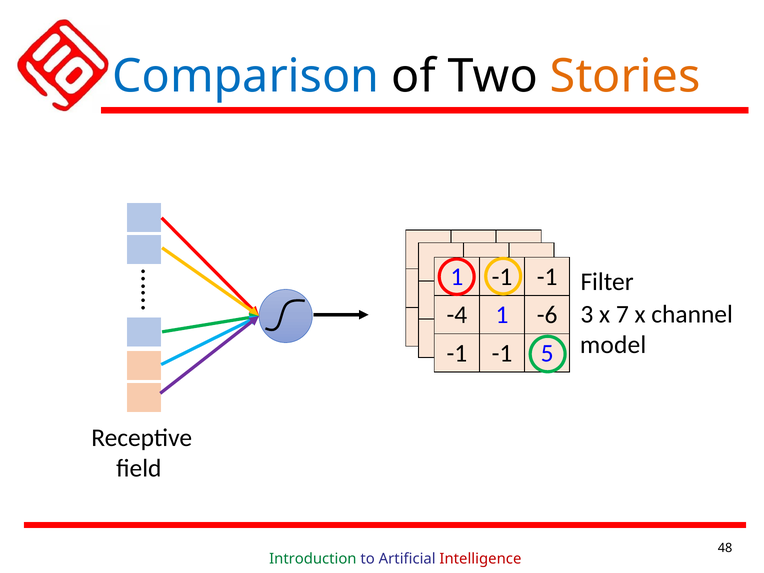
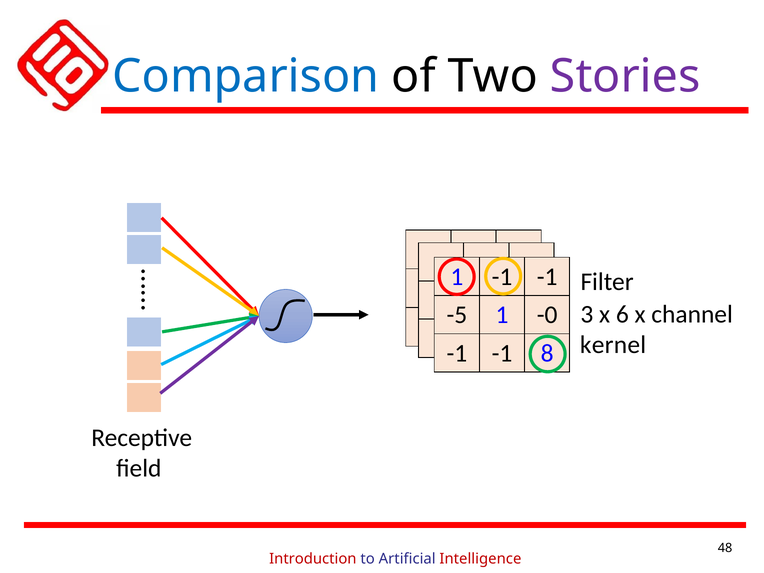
Stories colour: orange -> purple (625, 76)
7: 7 -> 6 (622, 314)
-4: -4 -> -5 (457, 315)
-6: -6 -> -0 (547, 315)
model: model -> kernel (613, 345)
5: 5 -> 8 (547, 353)
Introduction colour: green -> red (313, 559)
